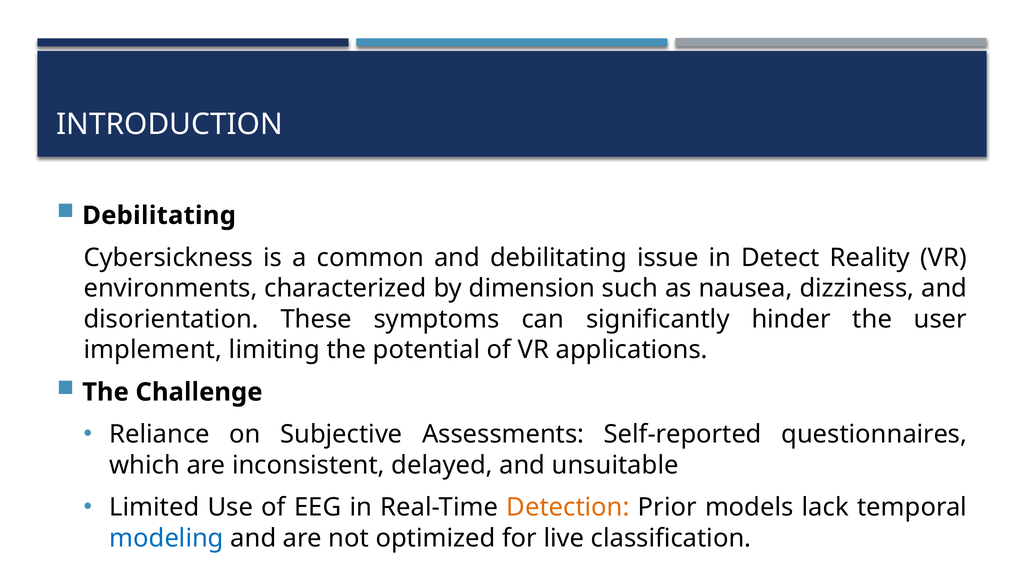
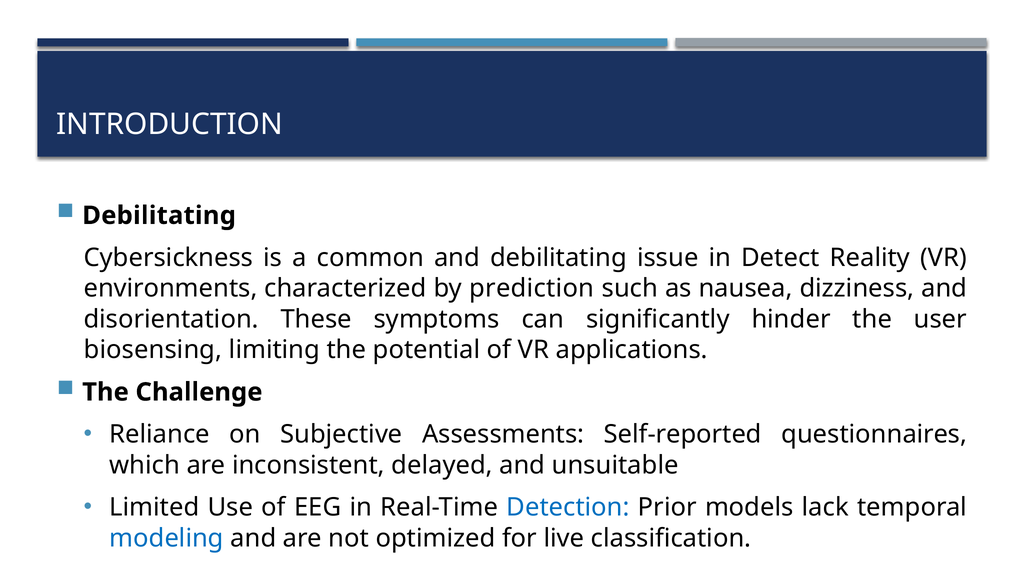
dimension: dimension -> prediction (532, 288)
implement: implement -> biosensing (153, 350)
Detection colour: orange -> blue (568, 507)
